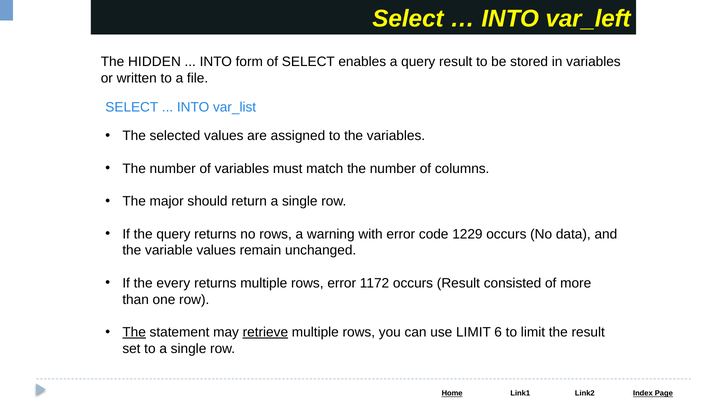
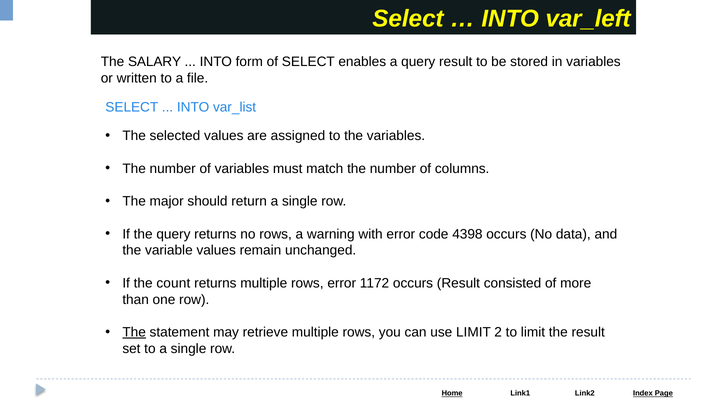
HIDDEN: HIDDEN -> SALARY (155, 62)
1229: 1229 -> 4398 (467, 234)
every: every -> count (173, 283)
retrieve underline: present -> none (265, 332)
6: 6 -> 2 (498, 332)
